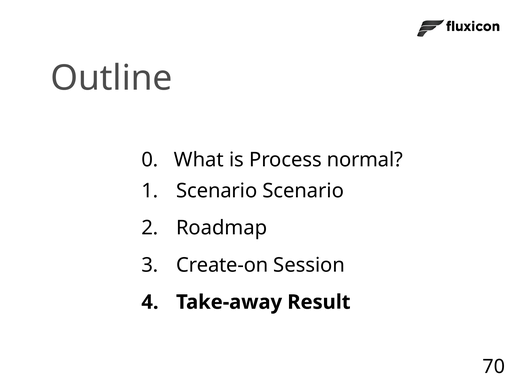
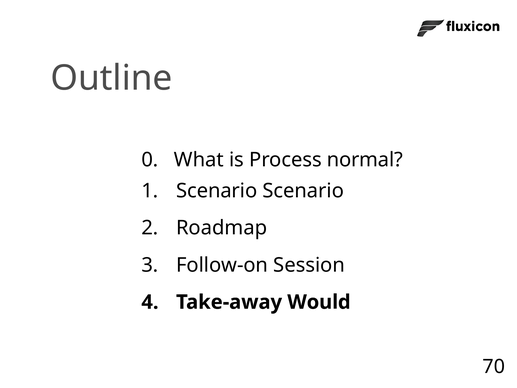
Create-on: Create-on -> Follow-on (222, 265)
Result: Result -> Would (319, 302)
